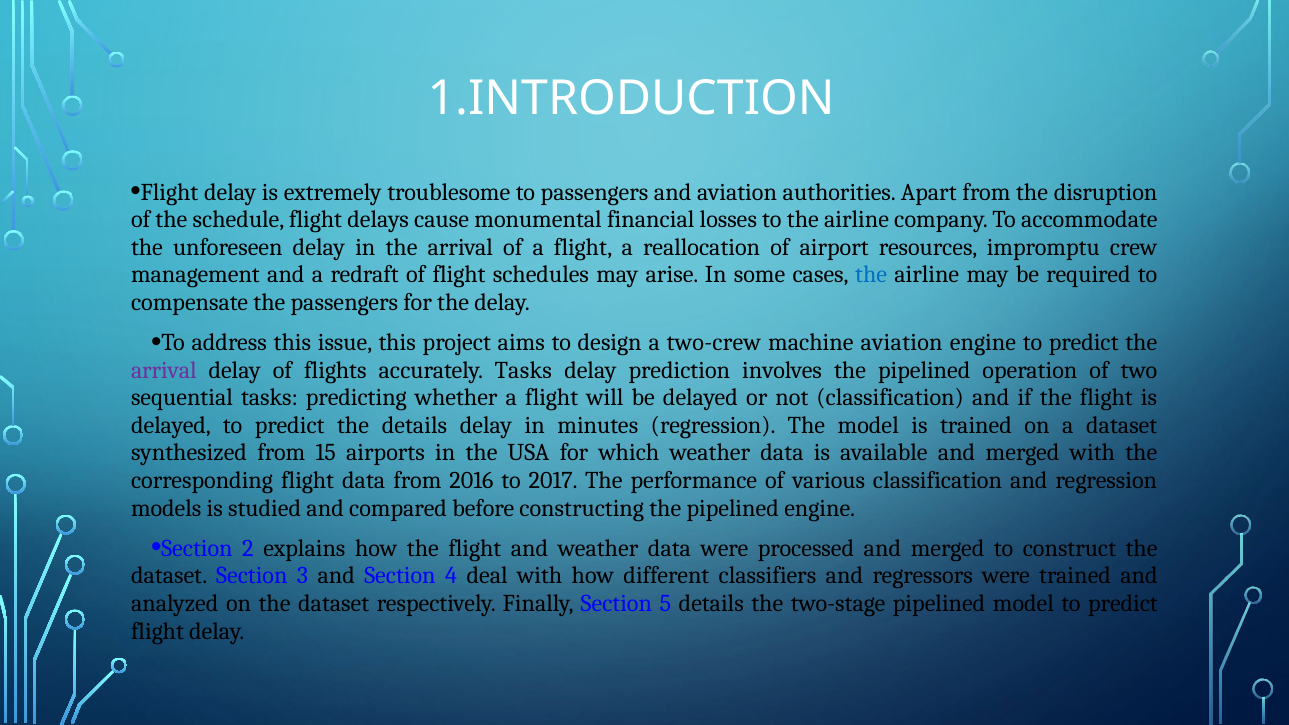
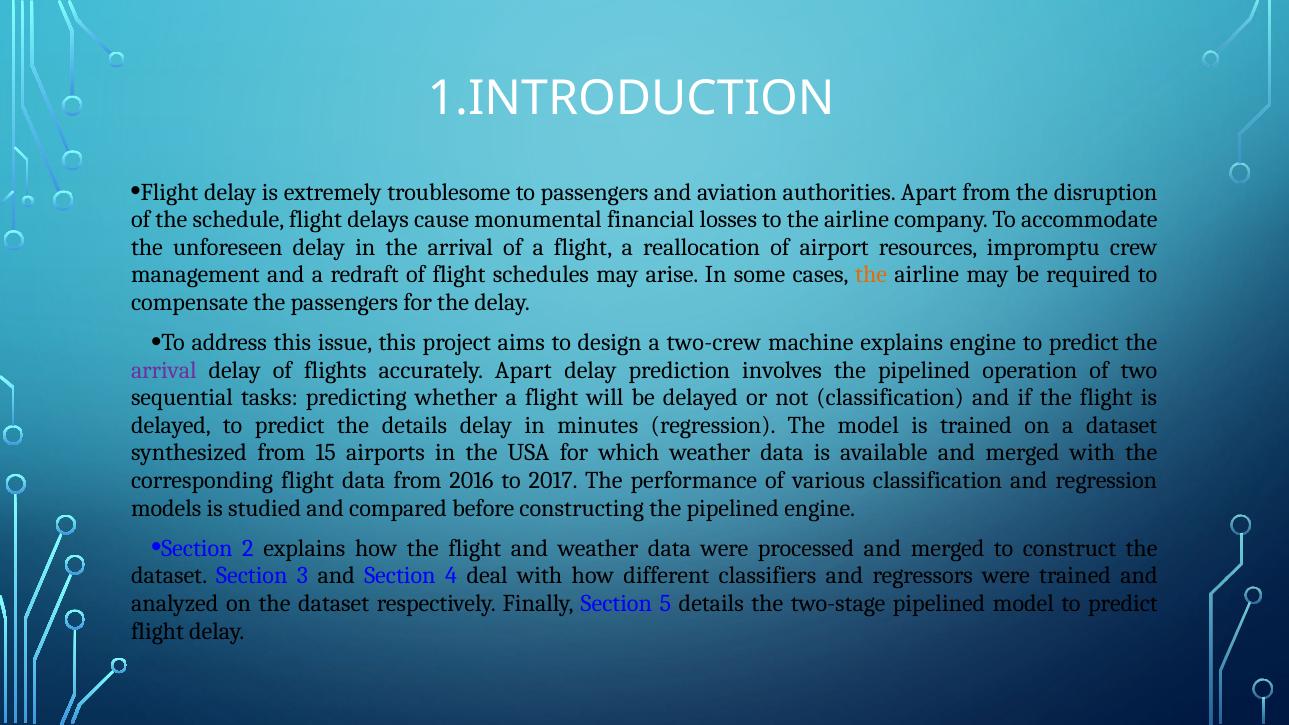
the colour: blue -> orange (871, 275)
machine aviation: aviation -> explains (902, 343)
accurately Tasks: Tasks -> Apart (523, 370)
